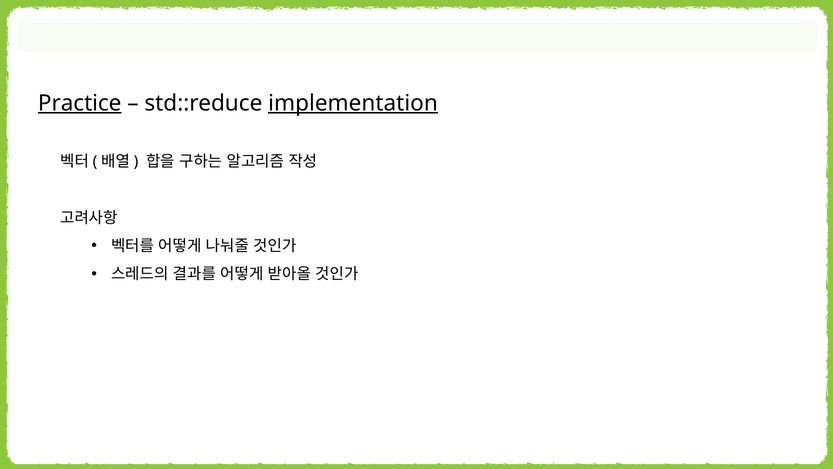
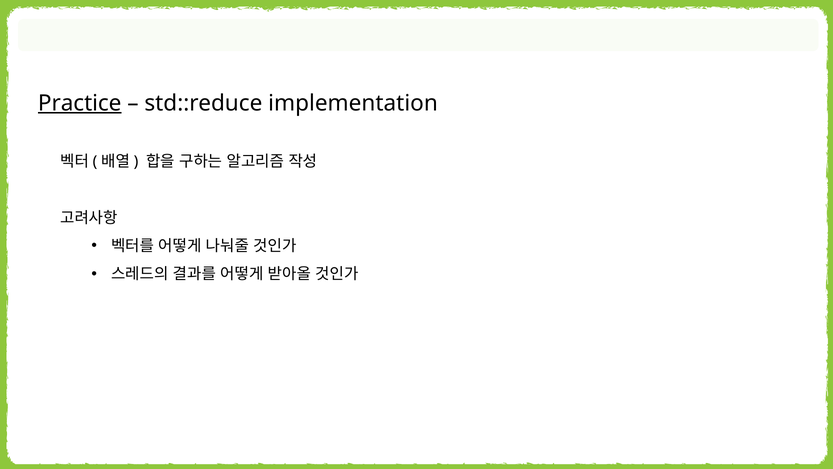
implementation underline: present -> none (353, 103)
